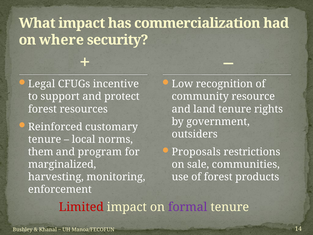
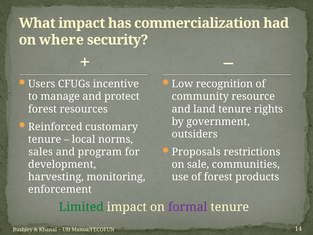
Legal: Legal -> Users (42, 84)
support: support -> manage (60, 96)
them: them -> sales (41, 152)
marginalized: marginalized -> development (62, 164)
Limited colour: red -> green (81, 207)
